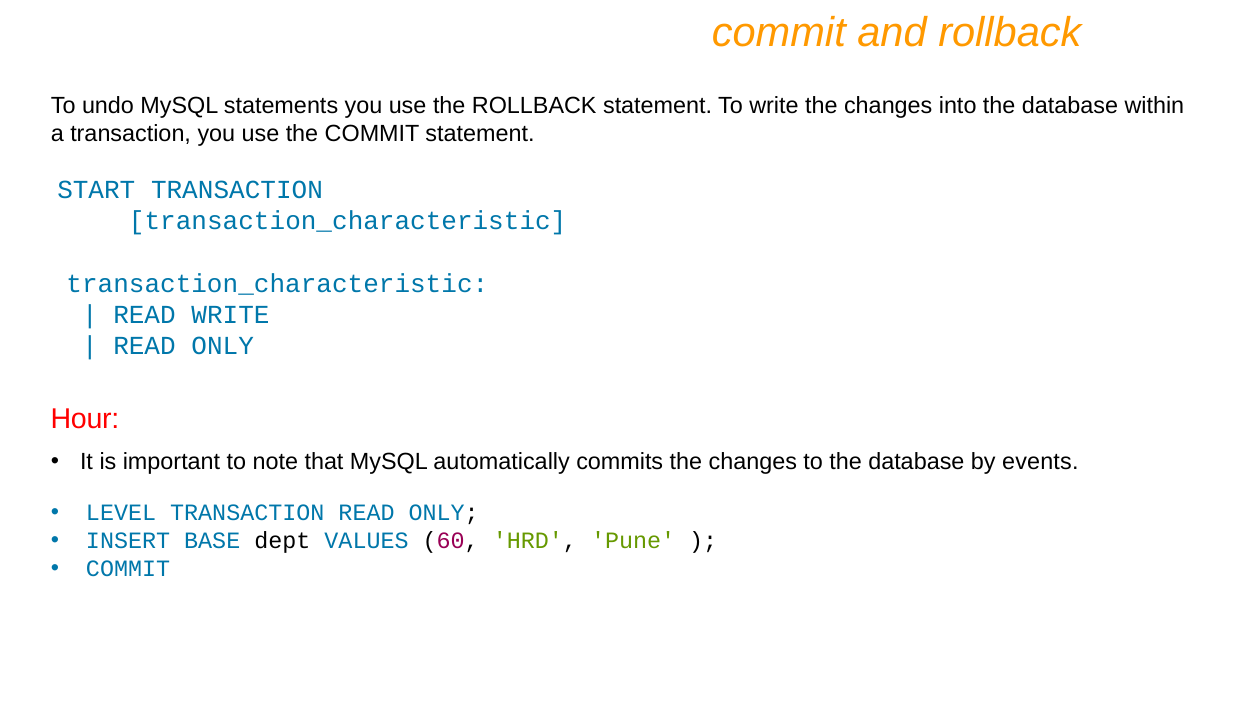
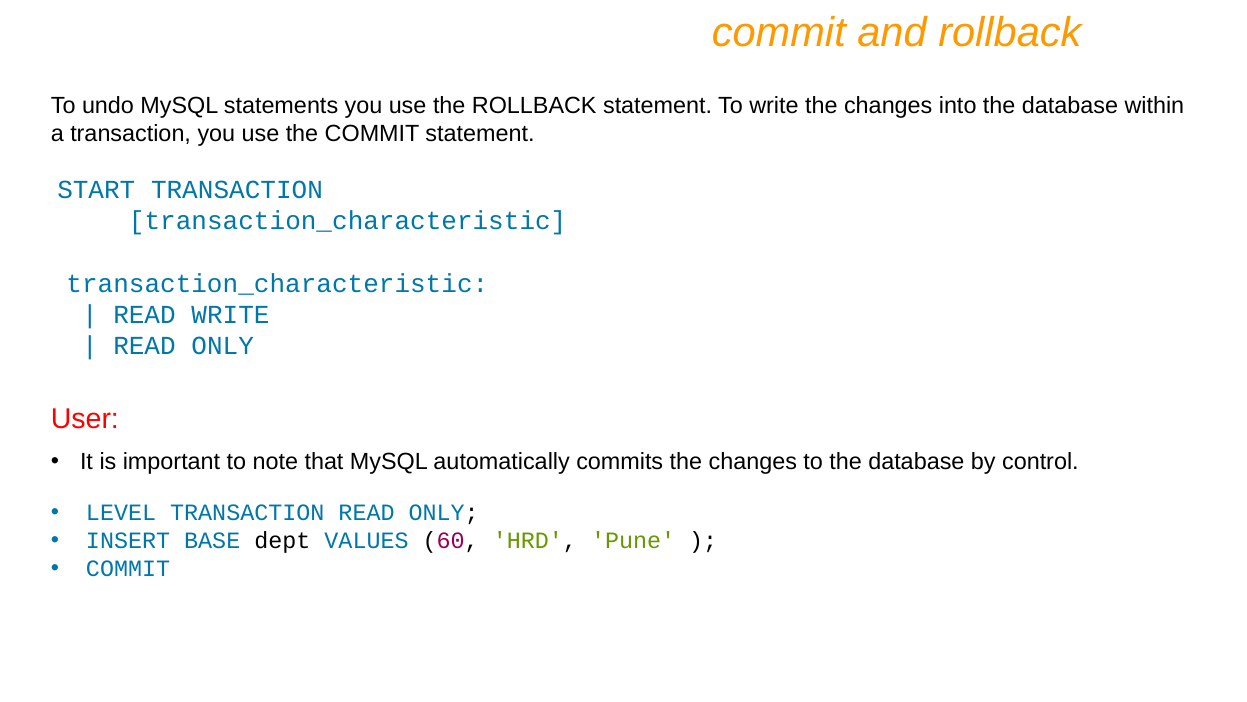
Hour: Hour -> User (85, 419)
events: events -> control (1040, 462)
